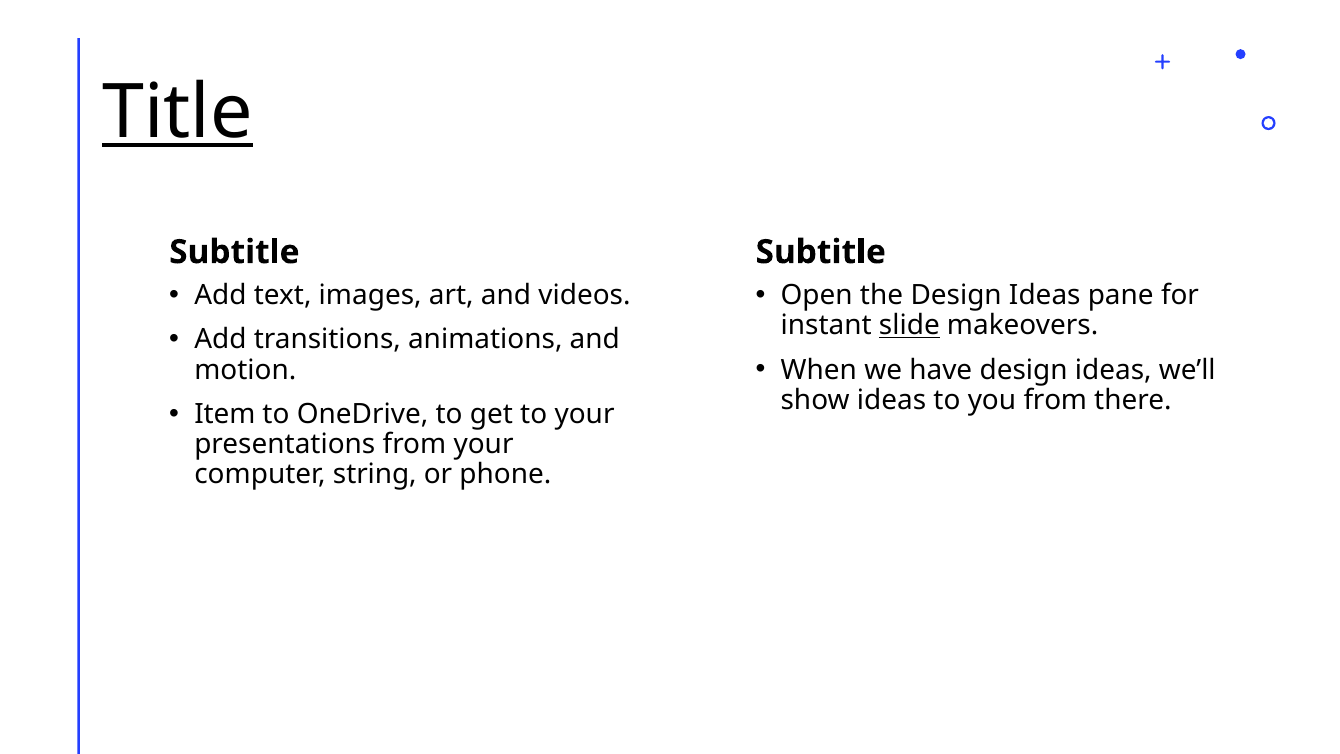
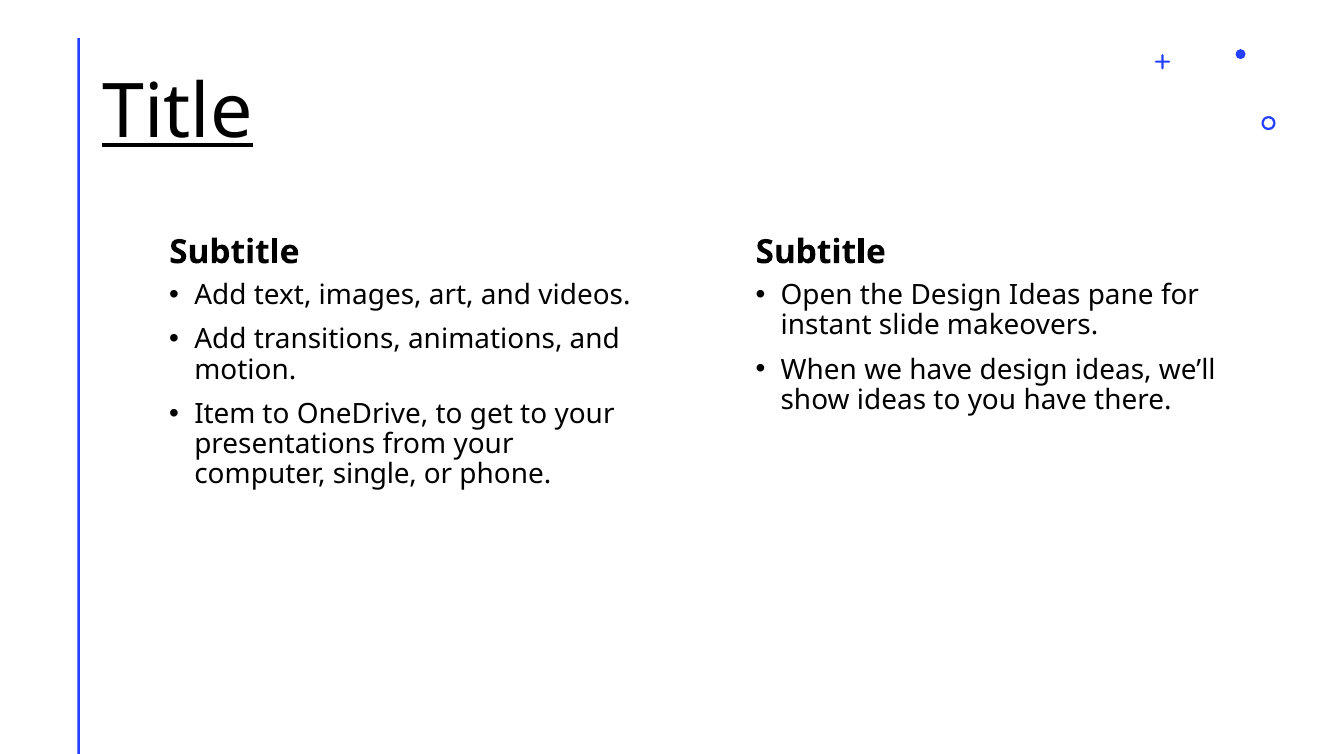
slide underline: present -> none (909, 326)
you from: from -> have (1055, 400)
string: string -> single (375, 474)
